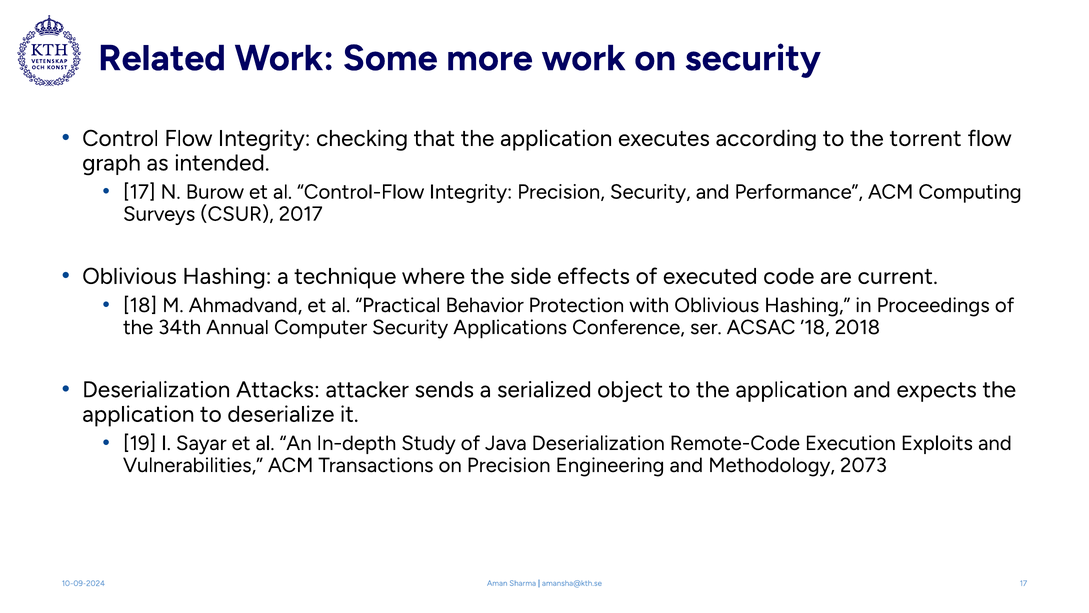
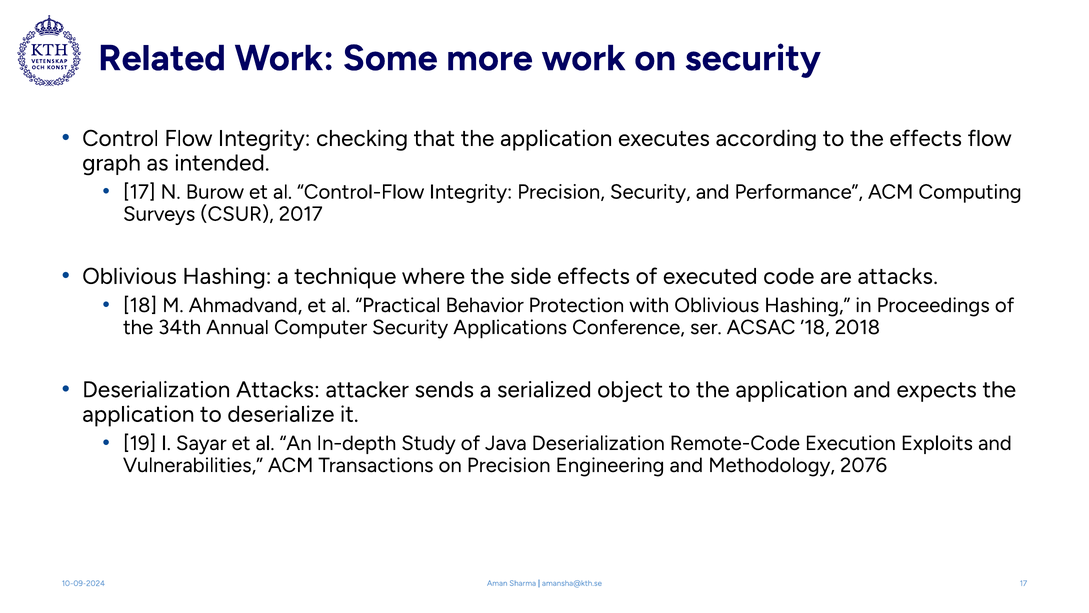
the torrent: torrent -> effects (926, 138)
are current: current -> attacks (898, 276)
2073: 2073 -> 2076 (864, 465)
